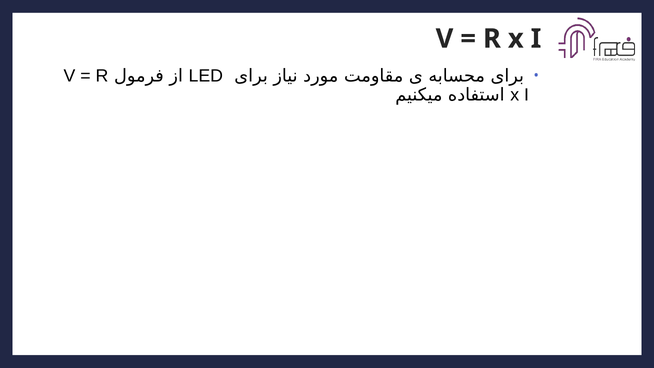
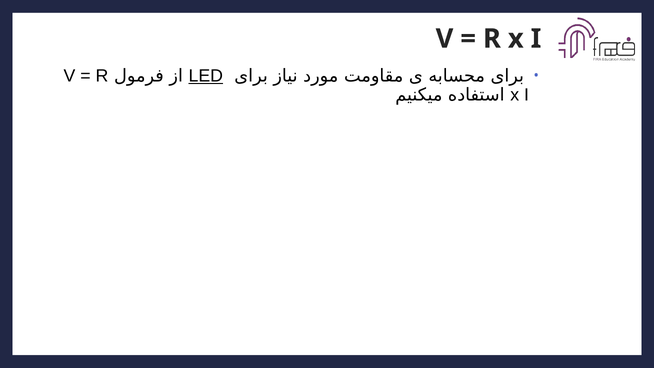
LED underline: none -> present (206, 76)
